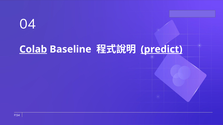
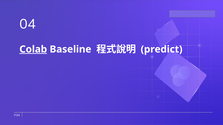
predict underline: present -> none (162, 49)
